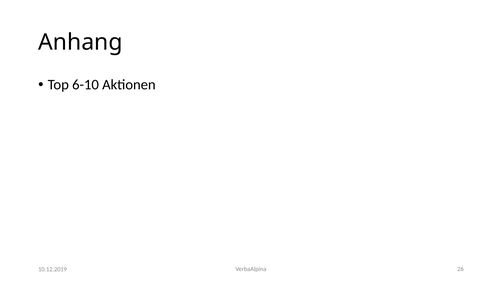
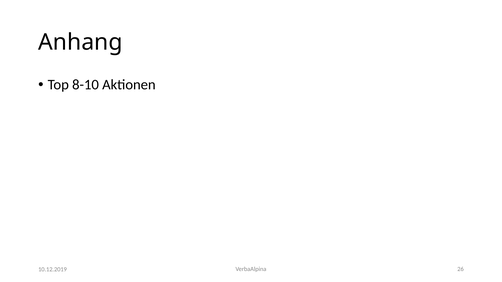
6-10: 6-10 -> 8-10 (86, 85)
